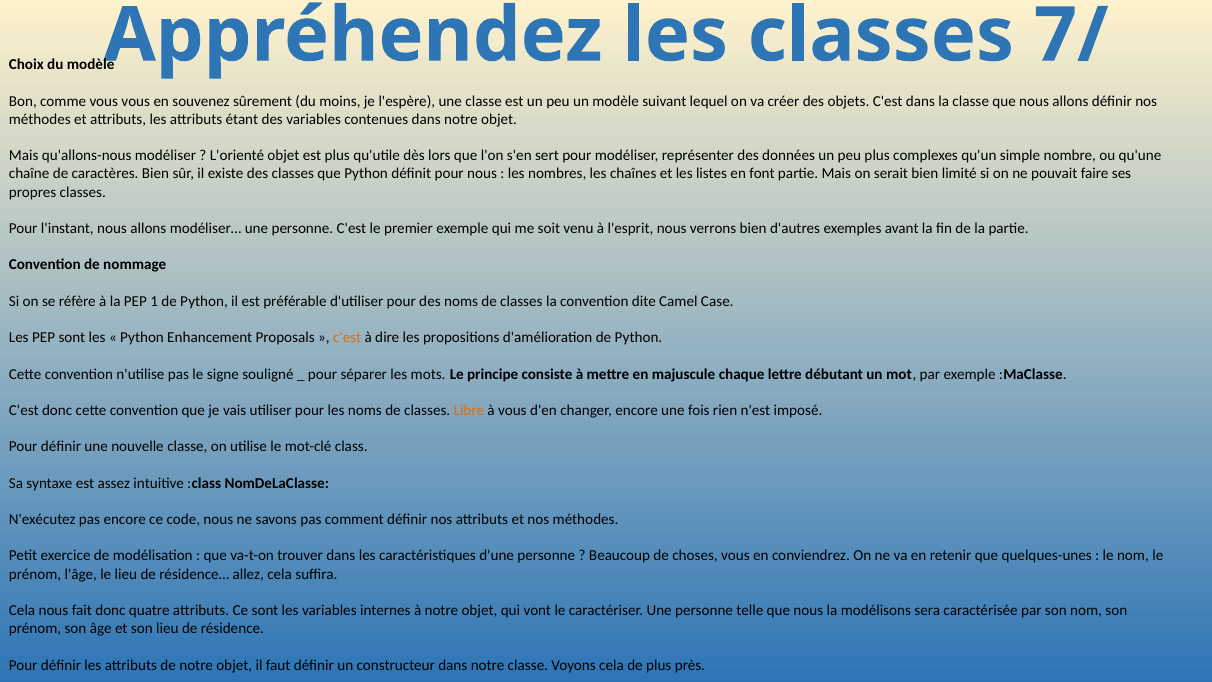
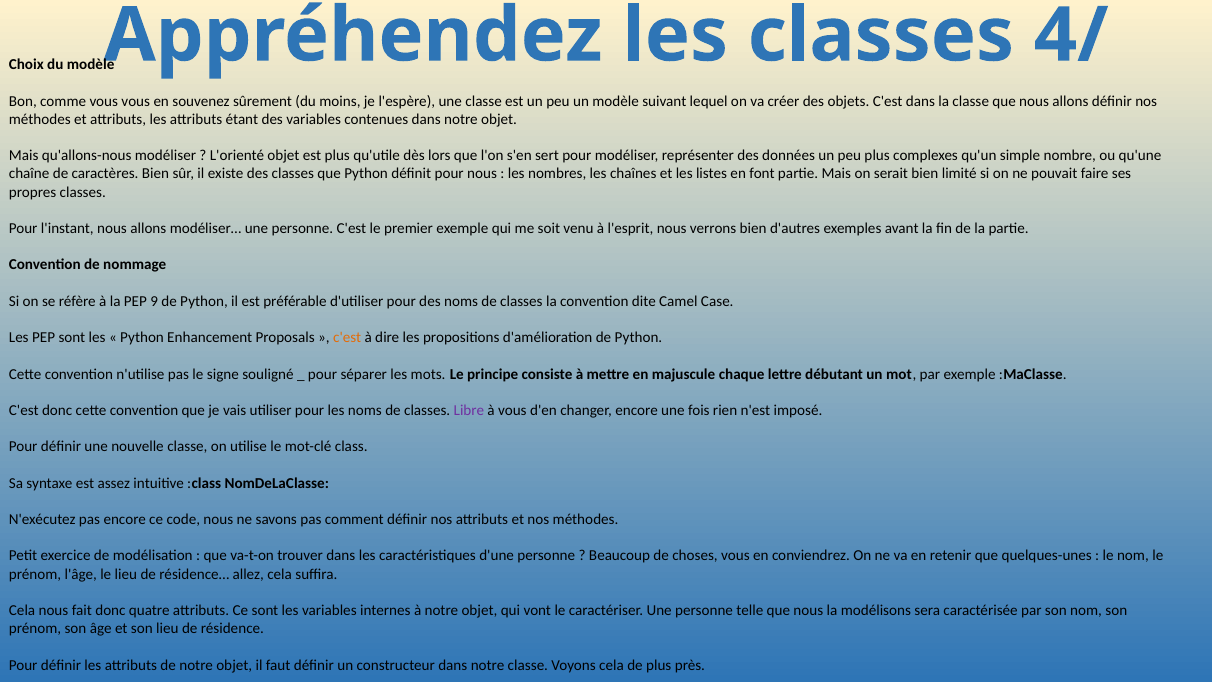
7/: 7/ -> 4/ (1071, 35)
1: 1 -> 9 (154, 301)
Libre colour: orange -> purple (469, 410)
